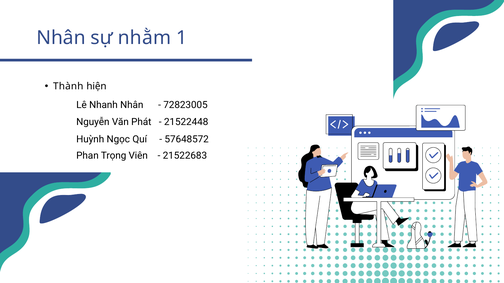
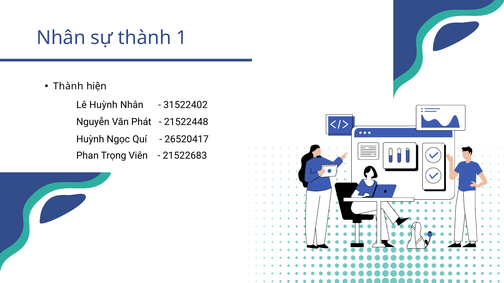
sự nhằm: nhằm -> thành (145, 38)
Lê Nhanh: Nhanh -> Huỳnh (103, 105)
72823005: 72823005 -> 31522402 (185, 105)
57648572: 57648572 -> 26520417 (187, 139)
